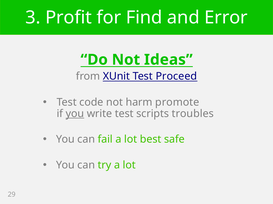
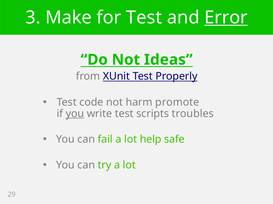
Profit: Profit -> Make (69, 18)
for Find: Find -> Test (144, 18)
Error underline: none -> present (226, 18)
Proceed: Proceed -> Properly (176, 76)
best: best -> help (151, 140)
